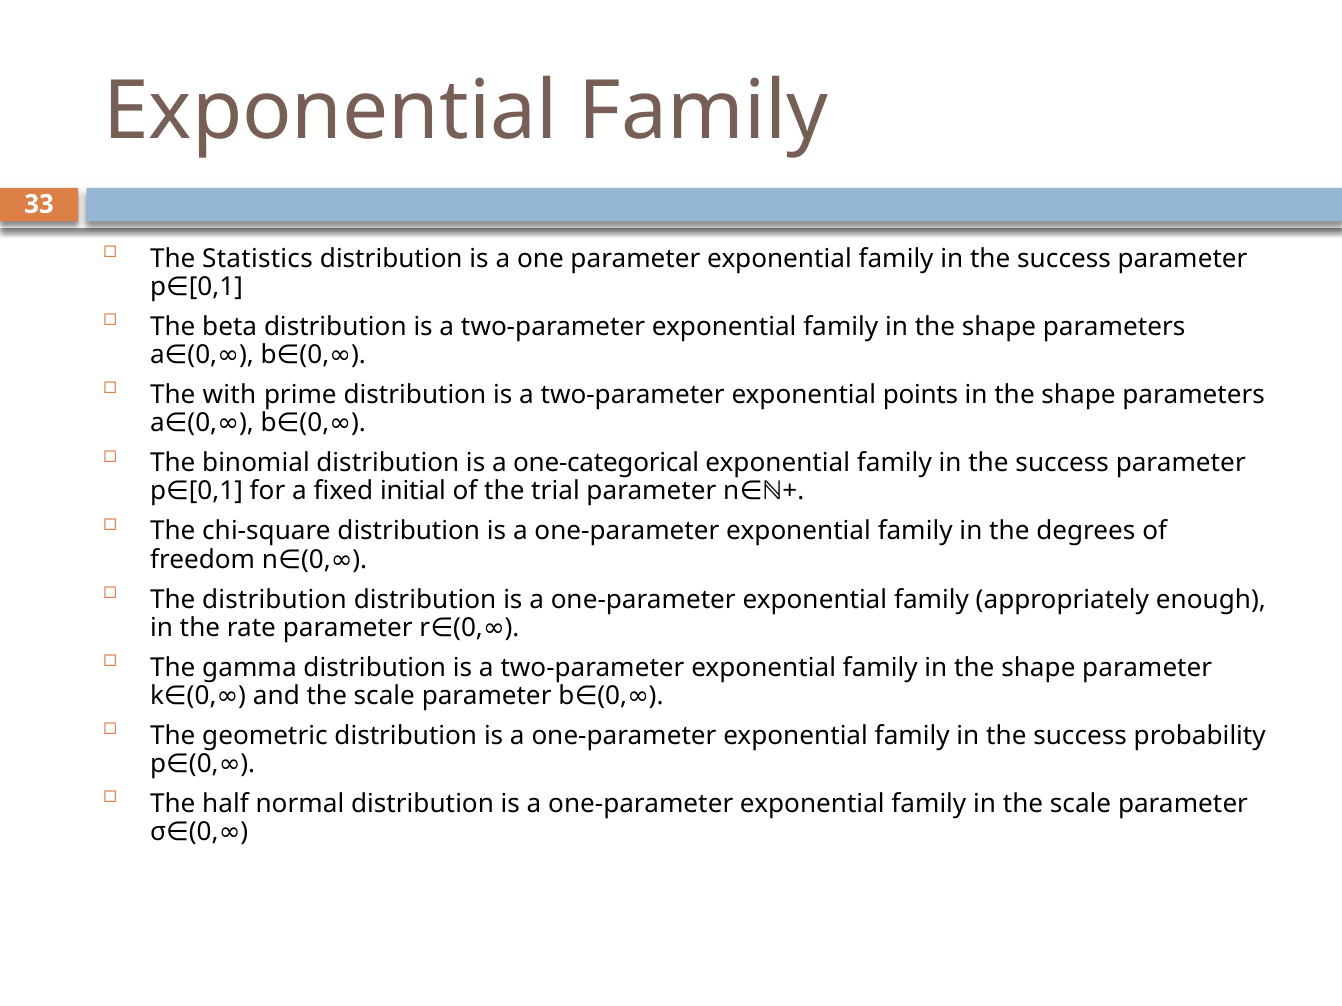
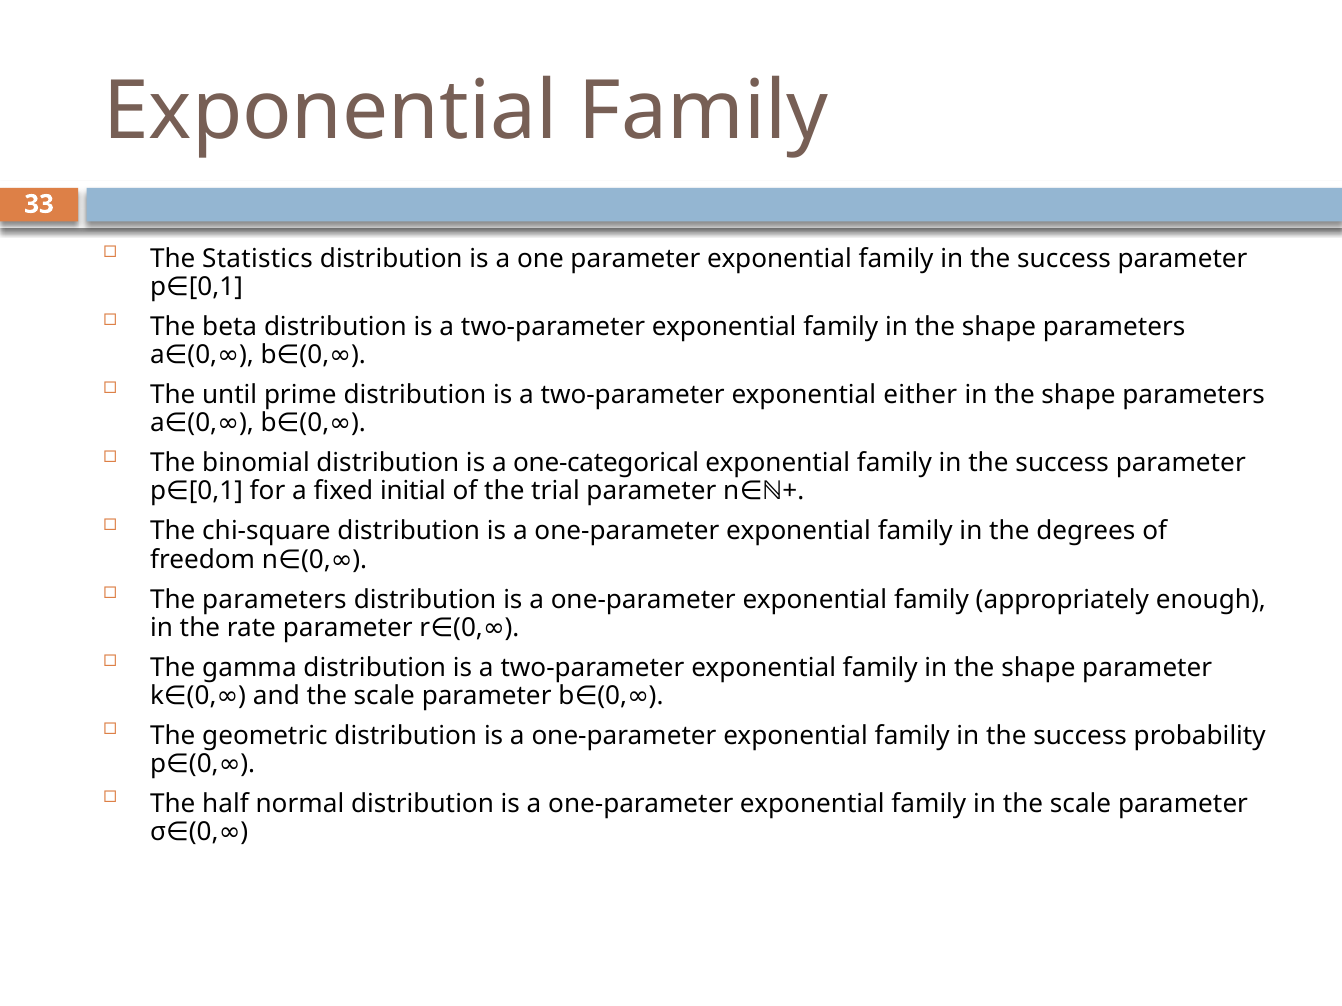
with: with -> until (230, 395)
points: points -> either (920, 395)
The distribution: distribution -> parameters (274, 600)
